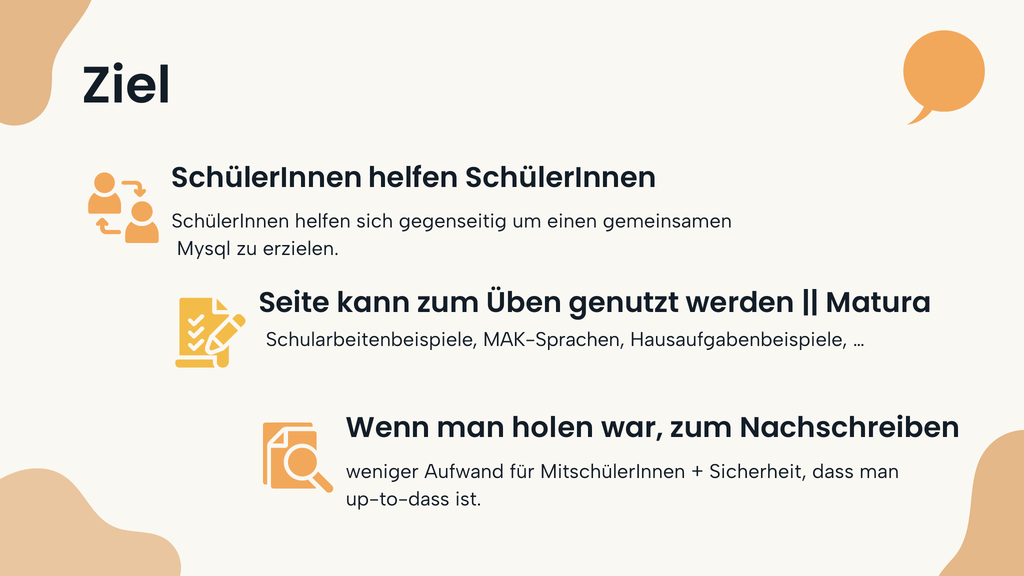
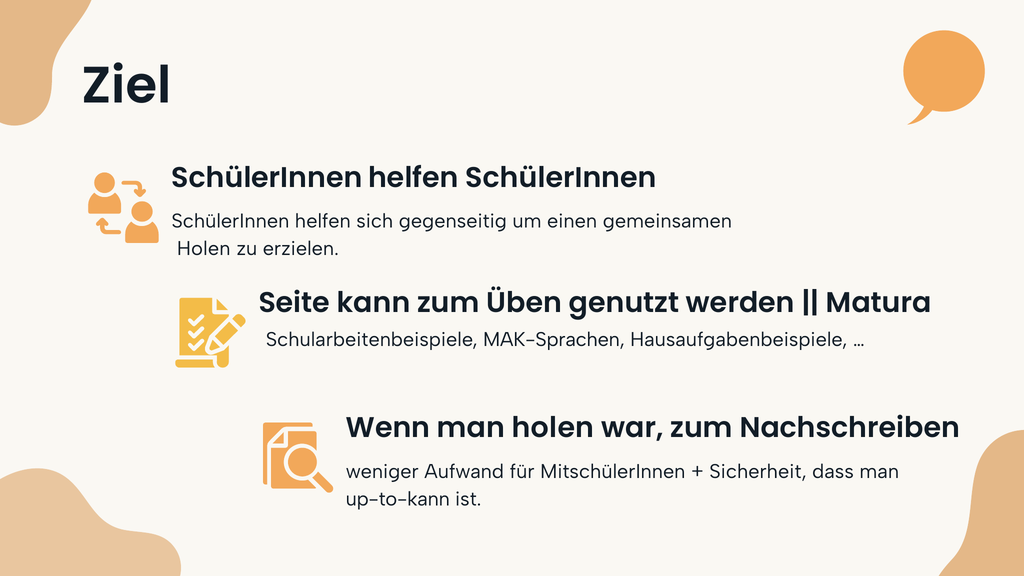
Mysql: Mysql -> Holen (204, 249)
up-to-dass: up-to-dass -> up-to-kann (398, 499)
